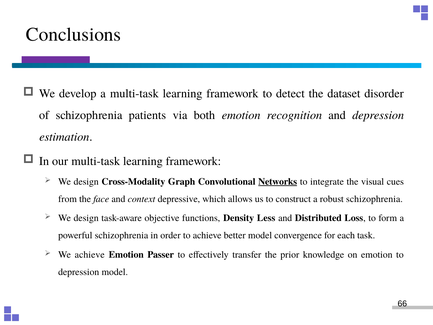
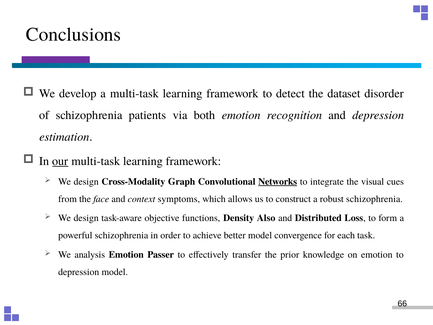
our underline: none -> present (60, 161)
depressive: depressive -> symptoms (179, 199)
Less: Less -> Also (266, 218)
We achieve: achieve -> analysis (90, 254)
